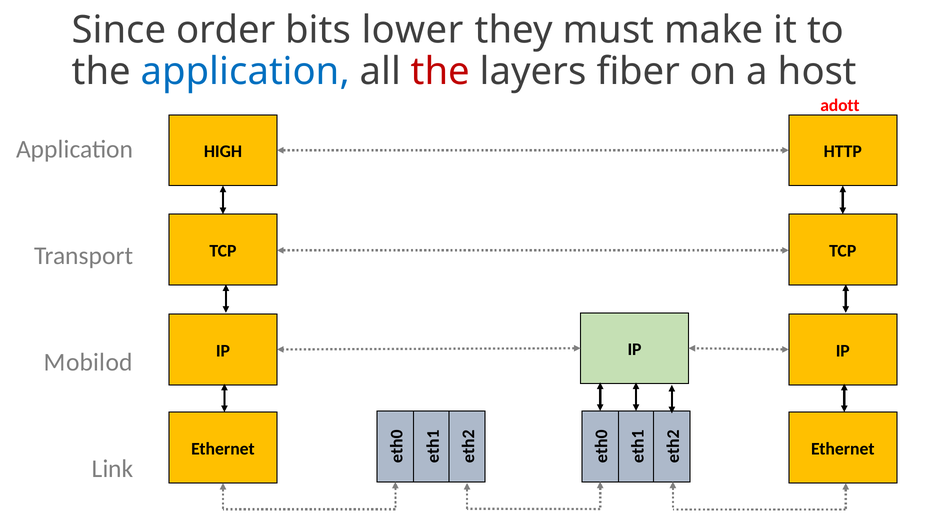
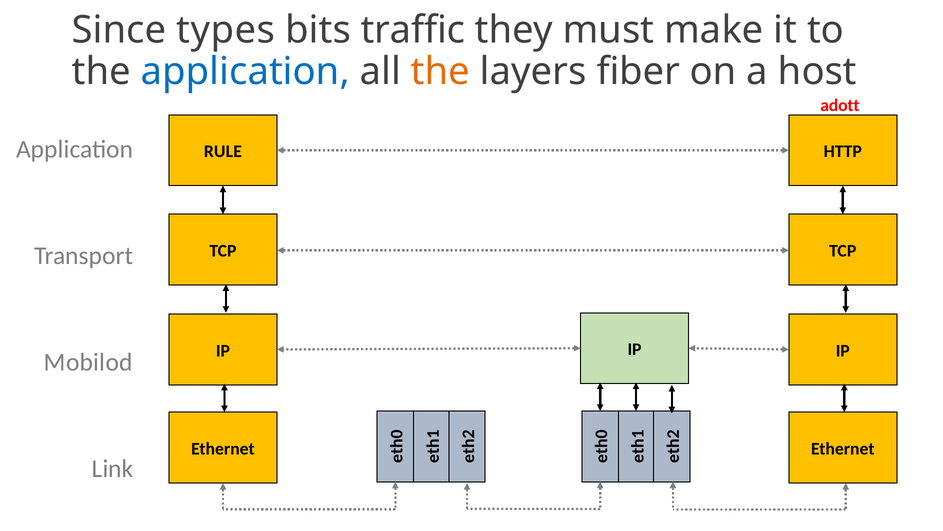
order: order -> types (226, 30)
lower: lower -> traffic (413, 30)
the colour: red -> orange (441, 71)
HIGH: HIGH -> RULE (223, 151)
